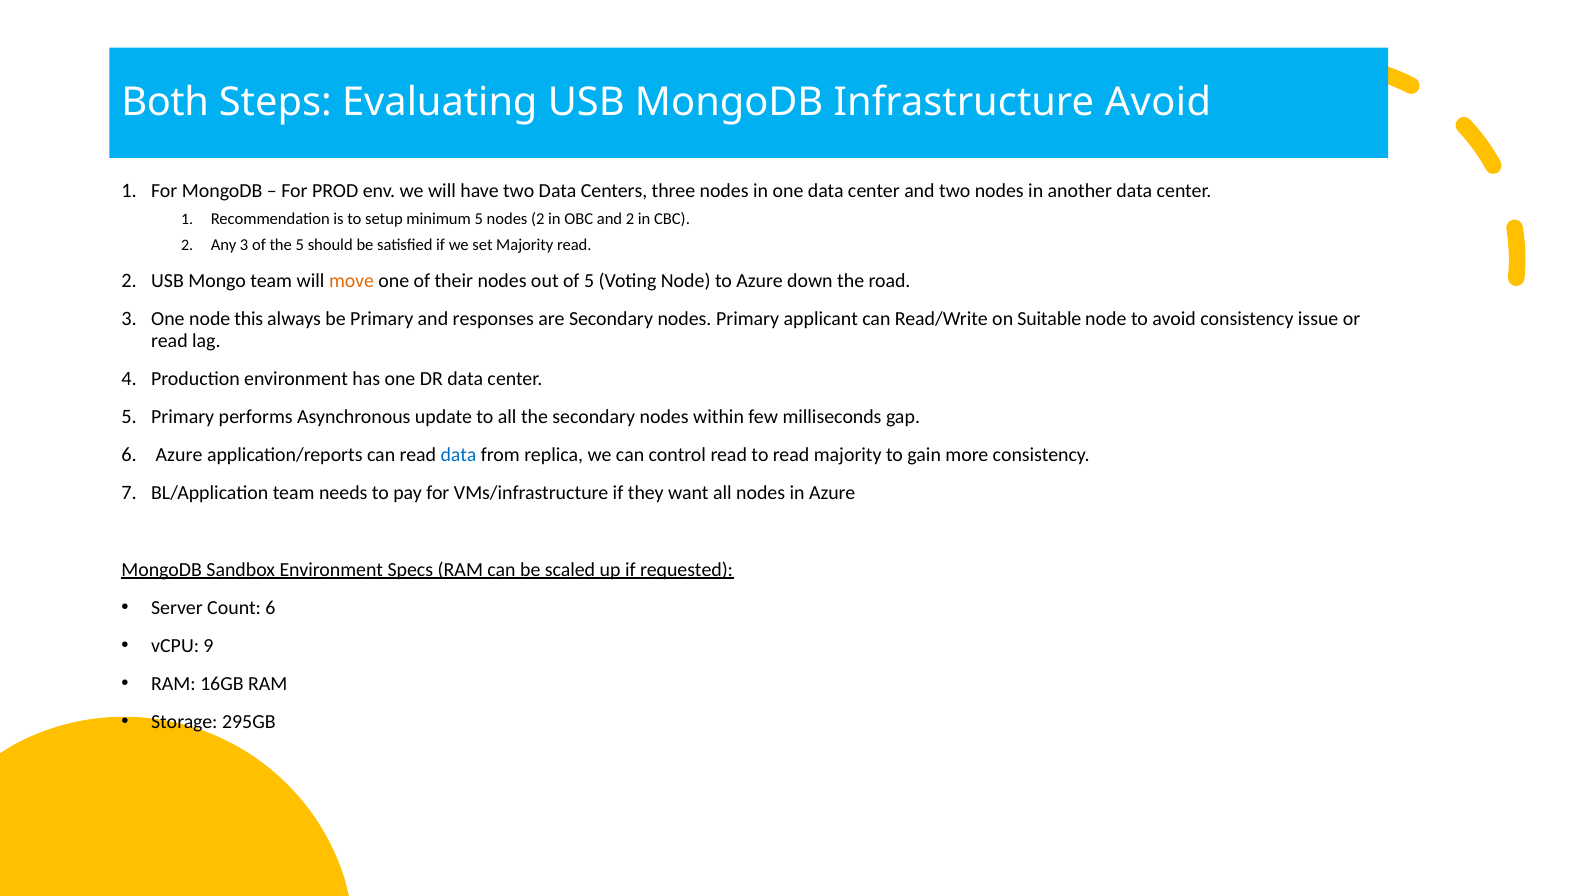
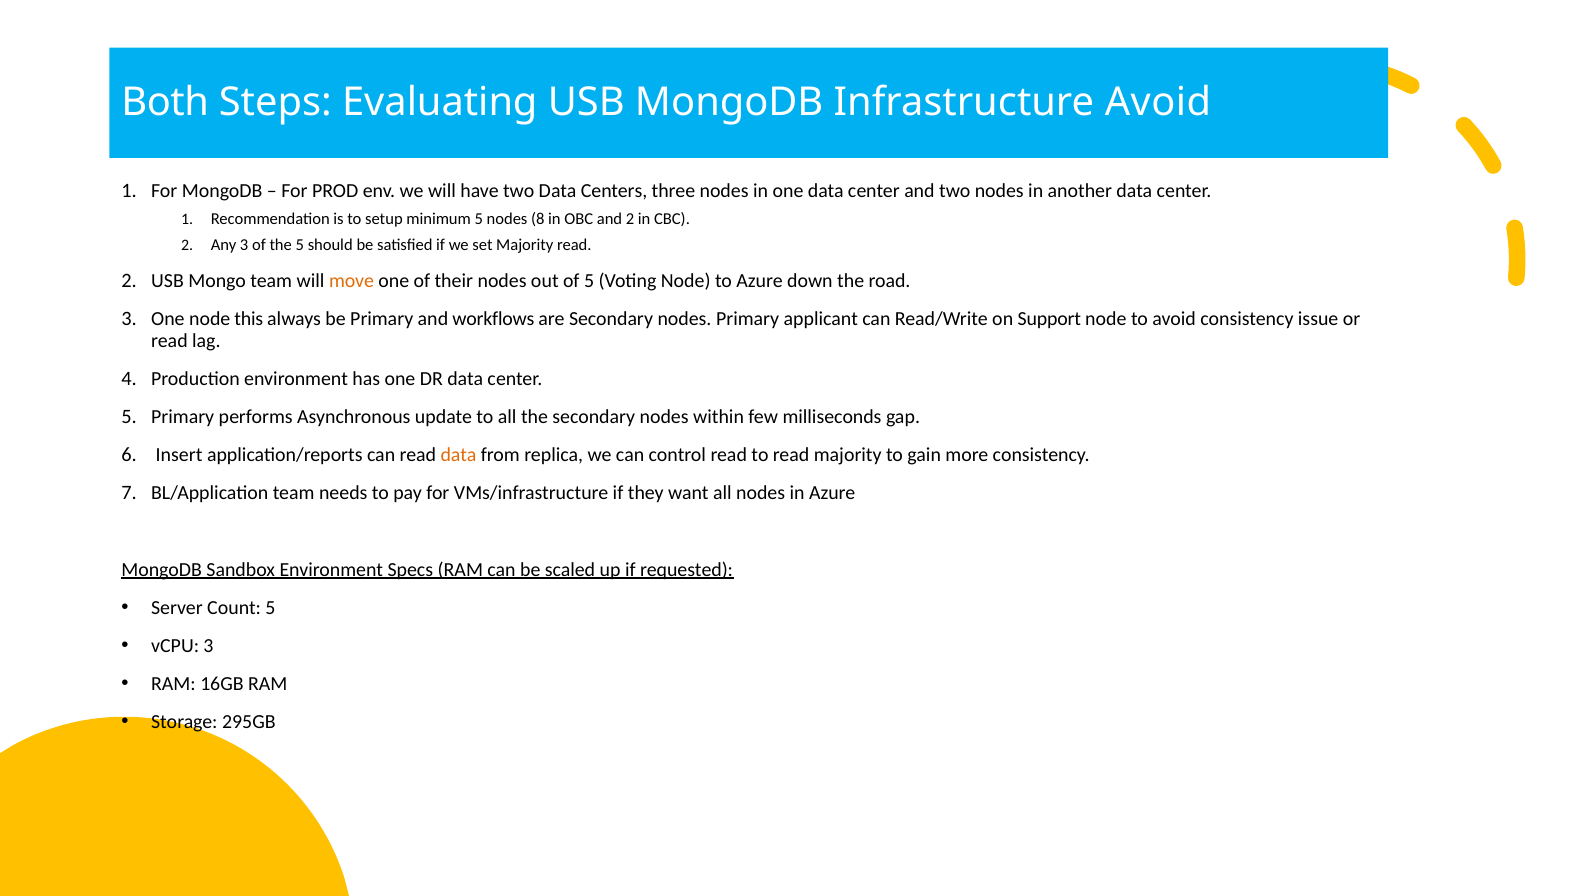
nodes 2: 2 -> 8 (538, 219)
responses: responses -> workflows (493, 319)
Suitable: Suitable -> Support (1049, 319)
Azure: Azure -> Insert (179, 455)
data colour: blue -> orange (459, 455)
Count 6: 6 -> 5 (270, 607)
vCPU 9: 9 -> 3 (208, 645)
